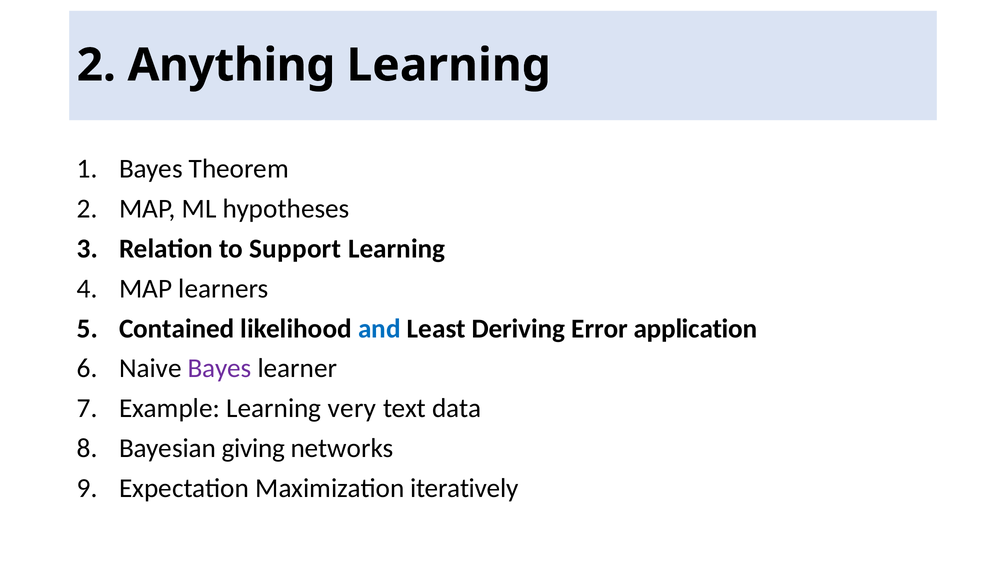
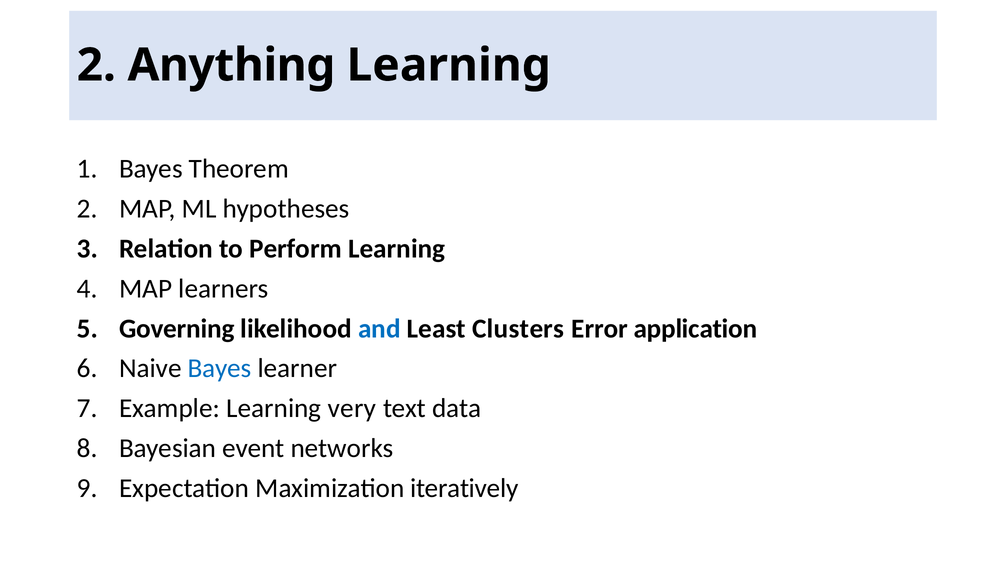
Support: Support -> Perform (295, 249)
Contained: Contained -> Governing (177, 329)
Deriving: Deriving -> Clusters (518, 329)
Bayes colour: purple -> blue (220, 368)
giving: giving -> event (254, 448)
